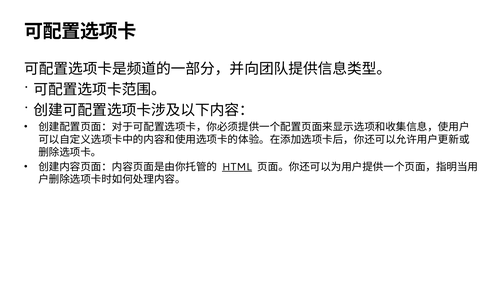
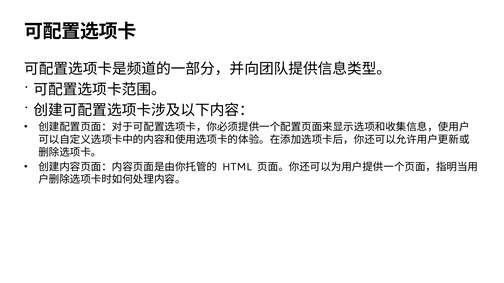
HTML underline: present -> none (237, 167)
